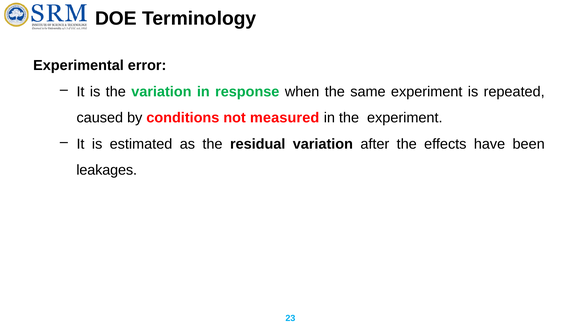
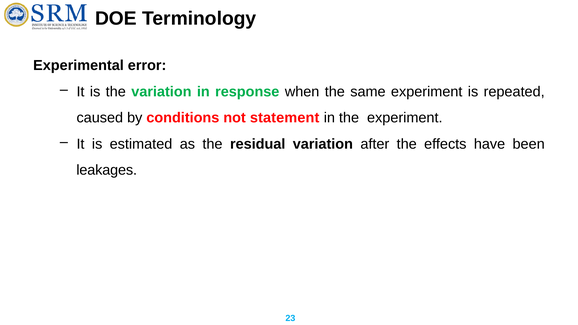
measured: measured -> statement (285, 118)
